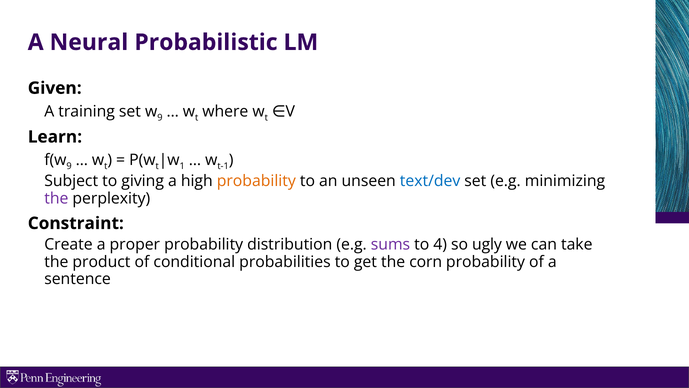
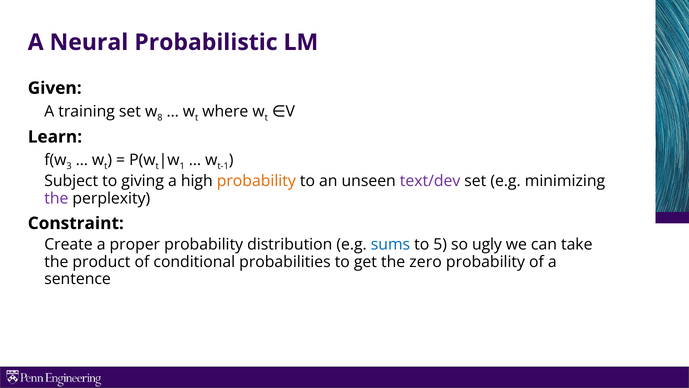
9: 9 -> 8 (160, 117)
9: 9 -> 3 (69, 166)
text/dev colour: blue -> purple (430, 181)
sums colour: purple -> blue (390, 244)
4: 4 -> 5 (440, 244)
corn: corn -> zero (426, 262)
